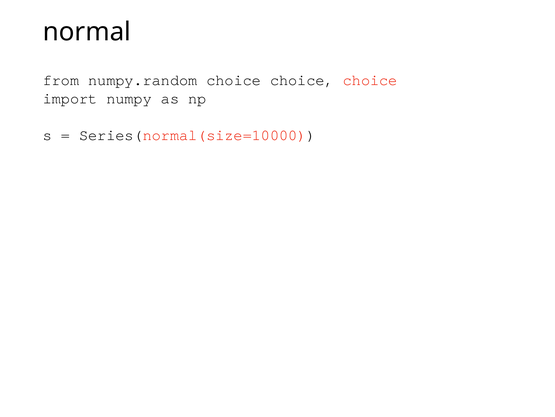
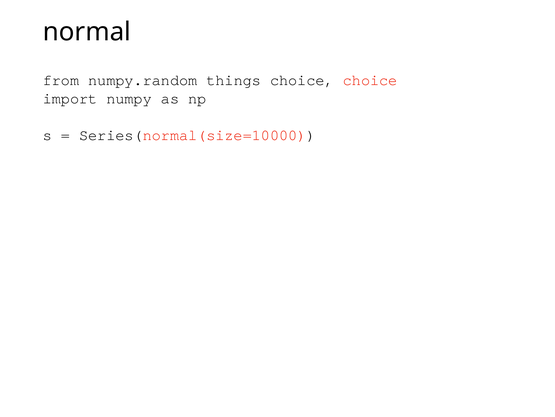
numpy.random choice: choice -> things (234, 80)
